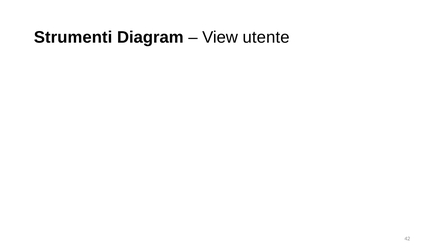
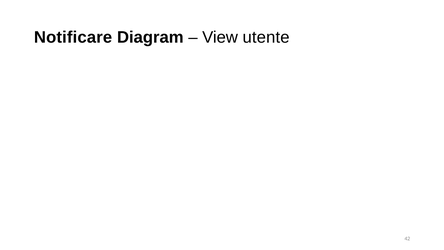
Strumenti: Strumenti -> Notificare (73, 37)
